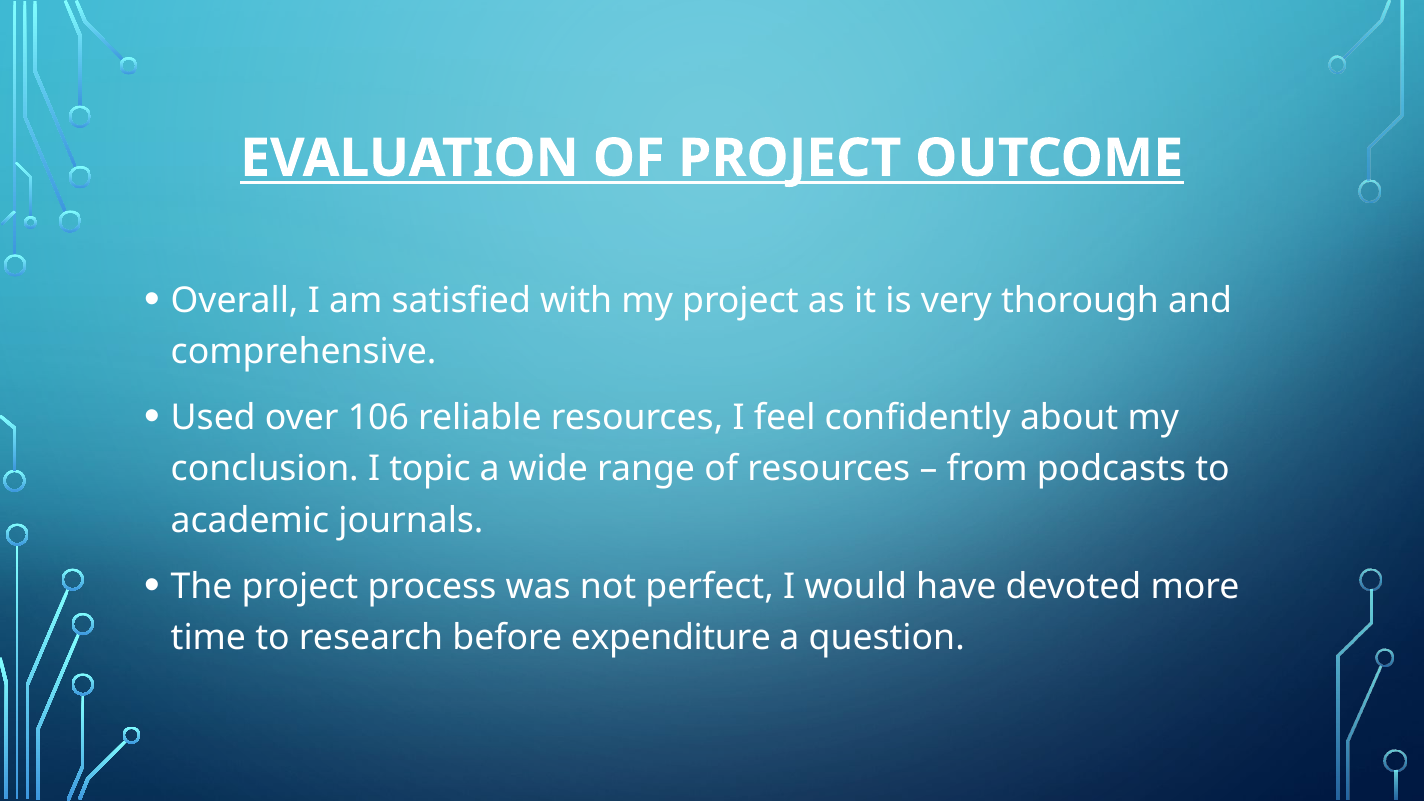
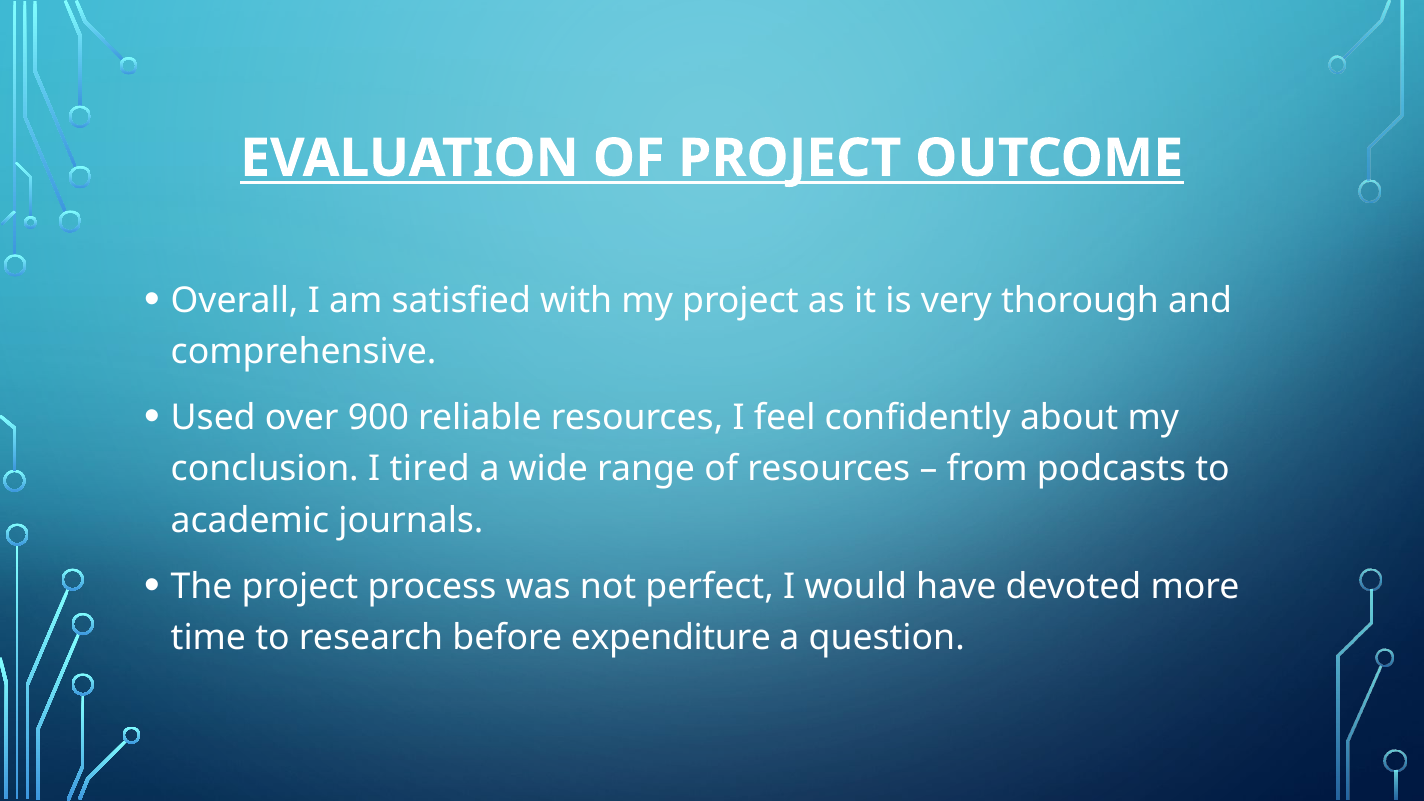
106: 106 -> 900 (378, 418)
topic: topic -> tired (430, 469)
